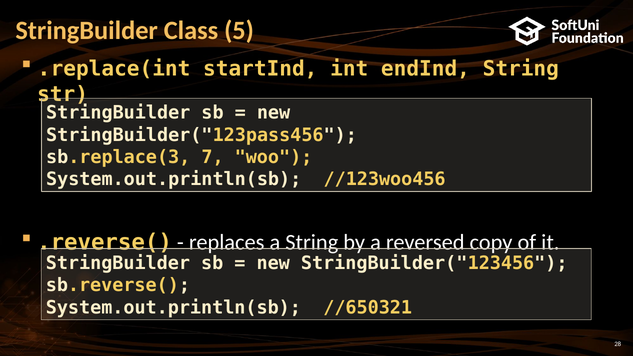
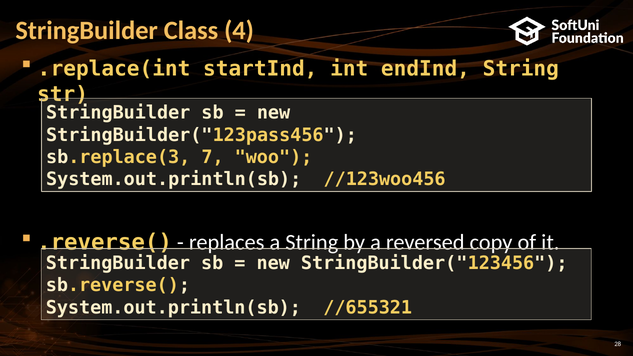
5: 5 -> 4 (239, 31)
//650321: //650321 -> //655321 (368, 308)
